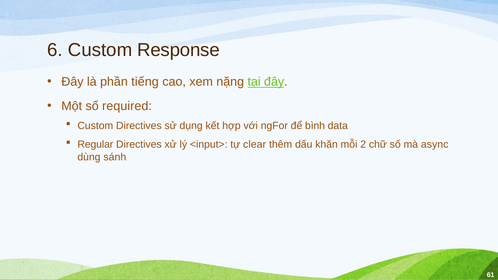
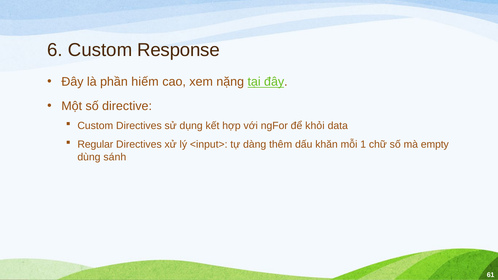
tiếng: tiếng -> hiếm (145, 82)
required: required -> directive (127, 106)
bình: bình -> khỏi (315, 126)
clear: clear -> dàng (255, 145)
2: 2 -> 1 (363, 145)
async: async -> empty (435, 145)
